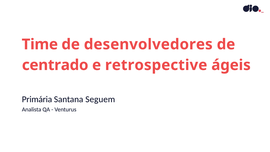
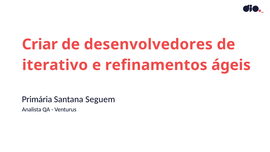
Time: Time -> Criar (40, 44)
centrado: centrado -> iterativo (55, 65)
retrospective: retrospective -> refinamentos (156, 65)
